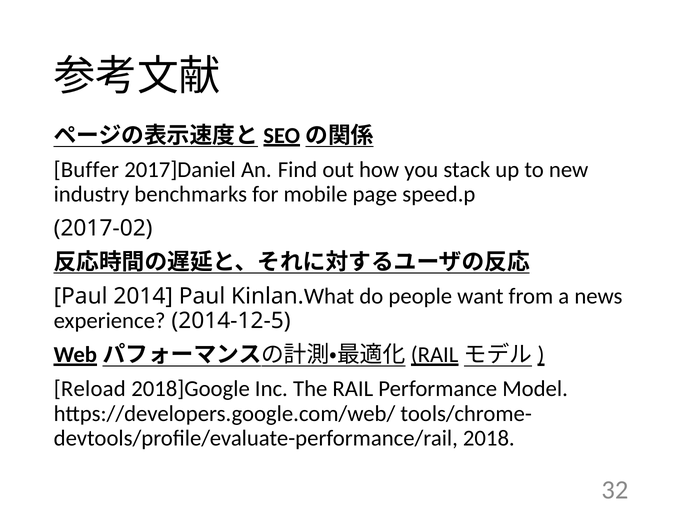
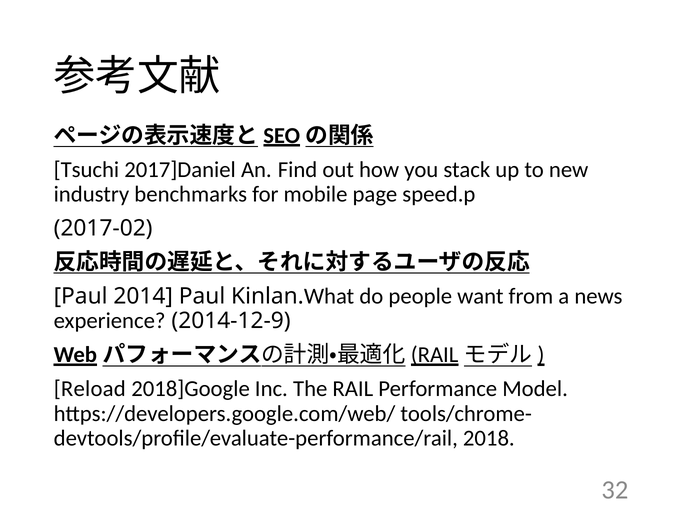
Buffer: Buffer -> Tsuchi (86, 169)
2014-12-5: 2014-12-5 -> 2014-12-9 (231, 321)
